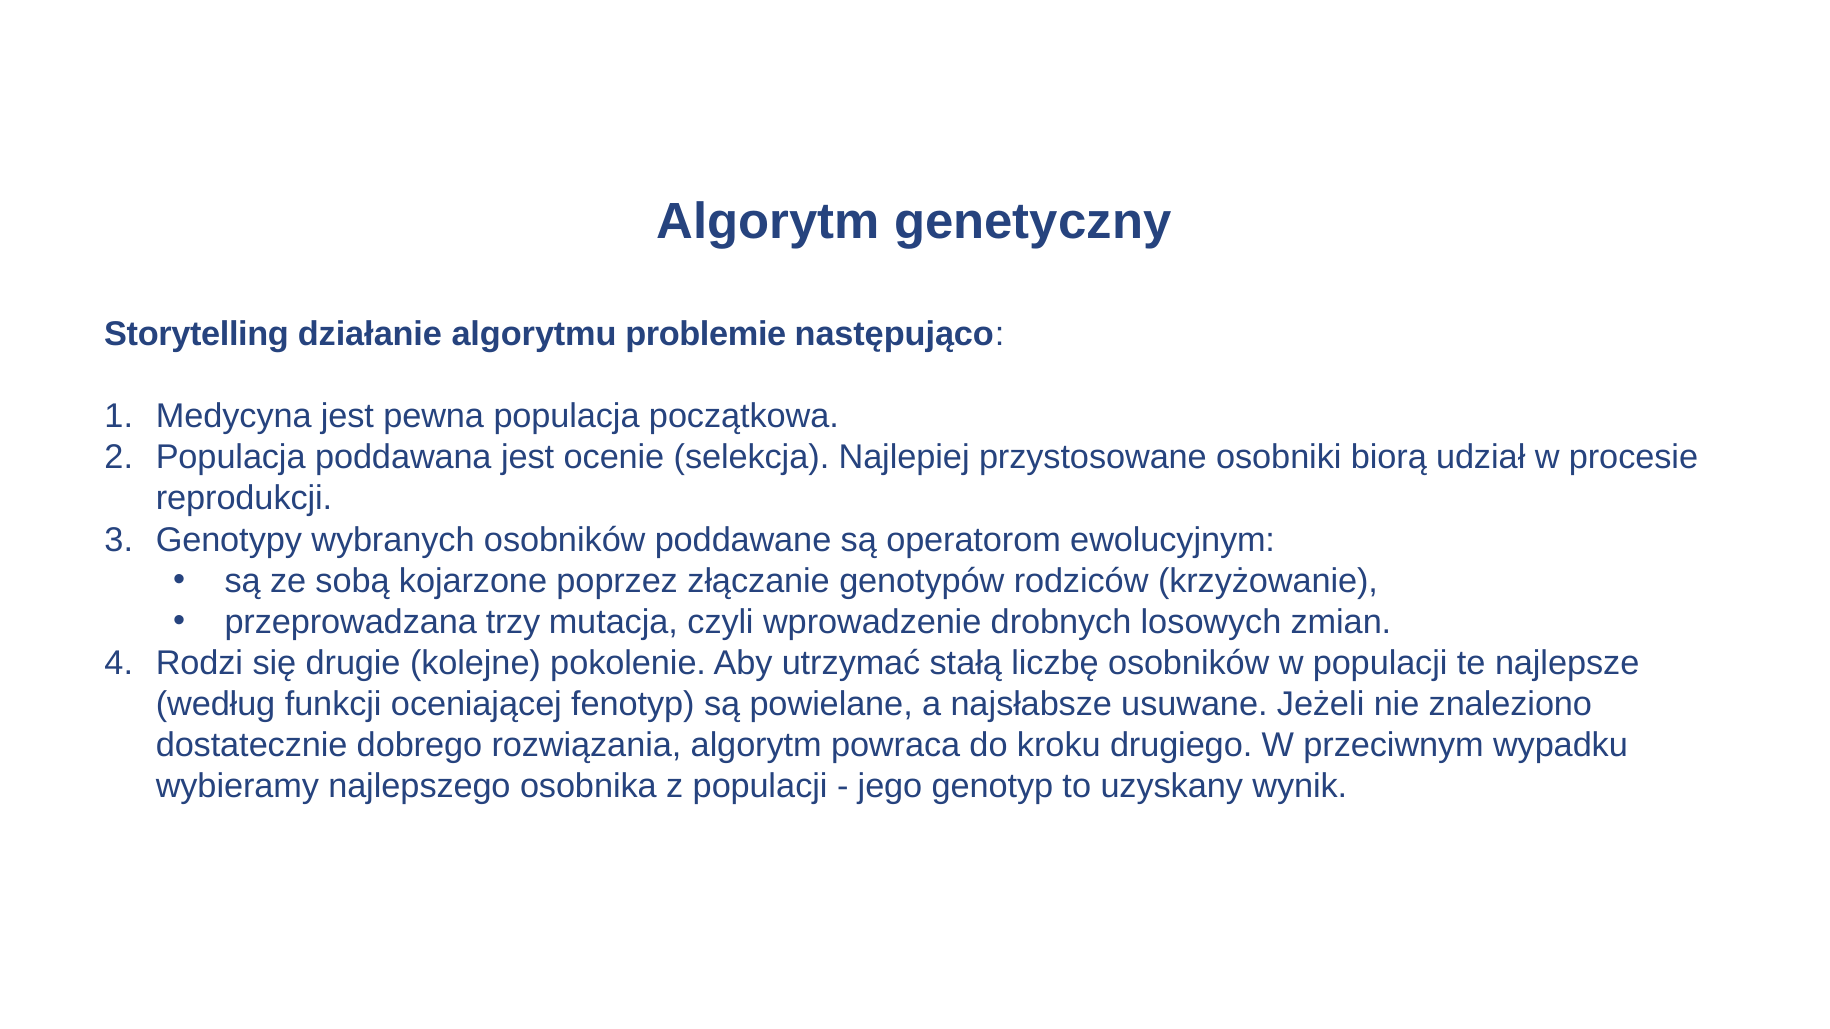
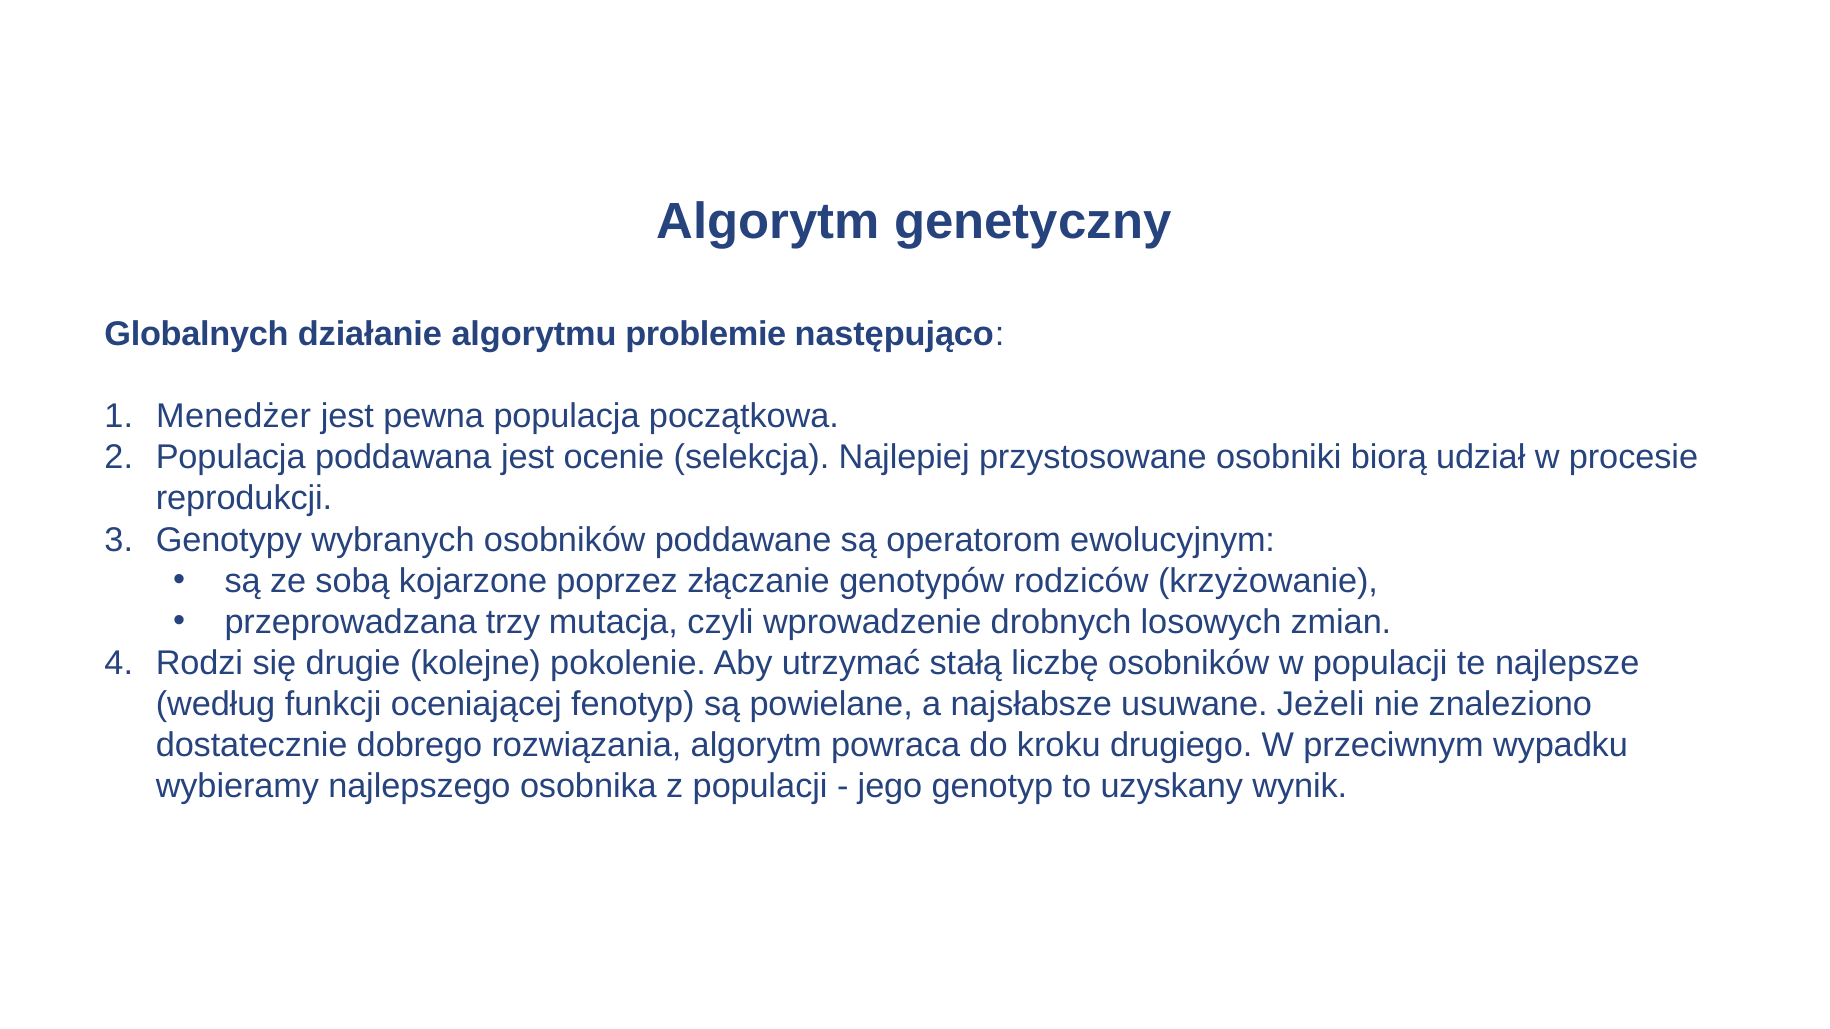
Storytelling: Storytelling -> Globalnych (196, 334)
Medycyna: Medycyna -> Menedżer (234, 416)
